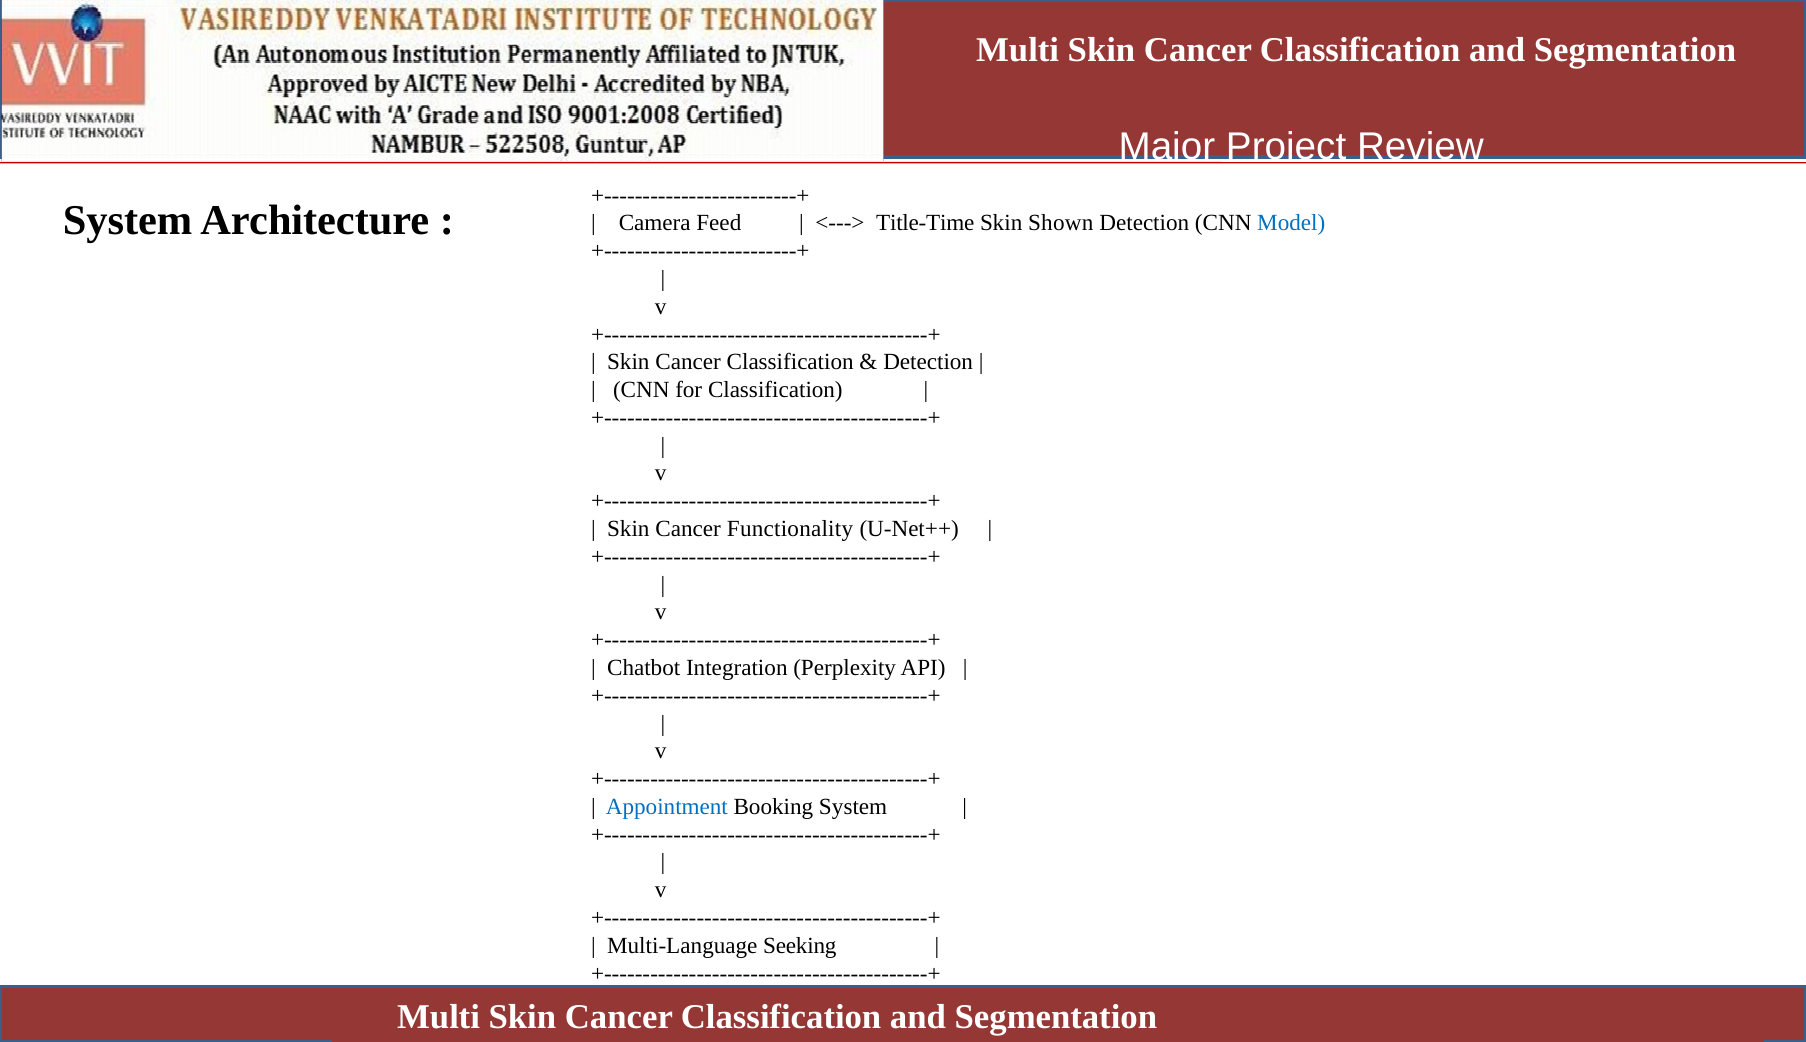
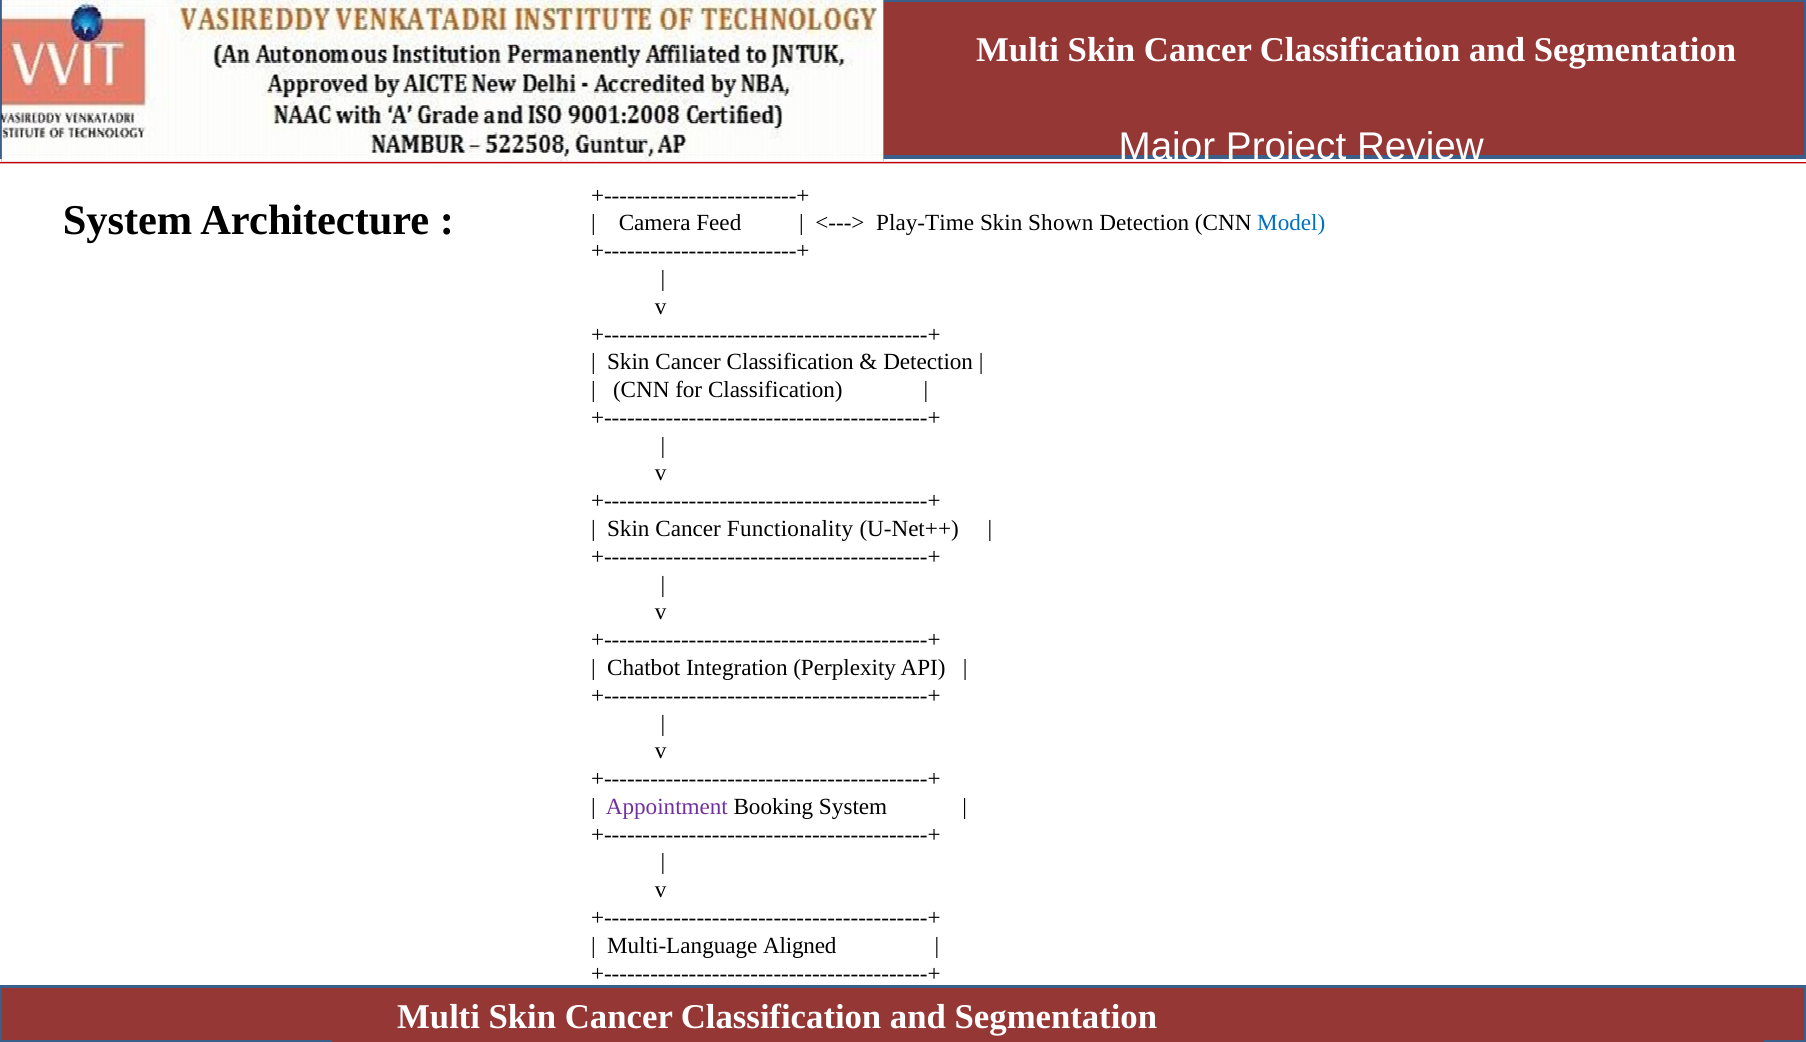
Title-Time: Title-Time -> Play-Time (925, 223)
Appointment colour: blue -> purple (667, 807)
Seeking: Seeking -> Aligned (800, 946)
